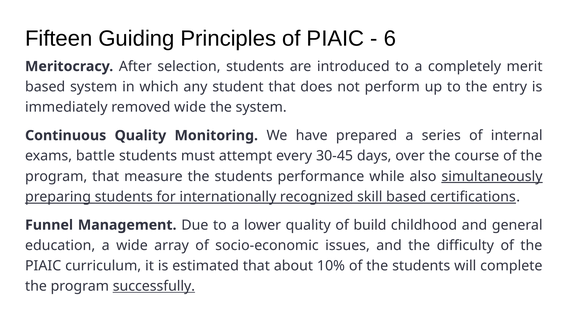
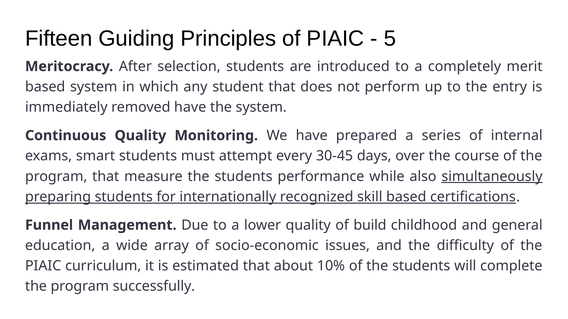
6: 6 -> 5 (390, 39)
removed wide: wide -> have (190, 107)
battle: battle -> smart (96, 156)
successfully underline: present -> none (154, 287)
